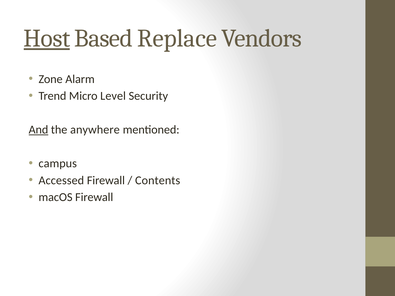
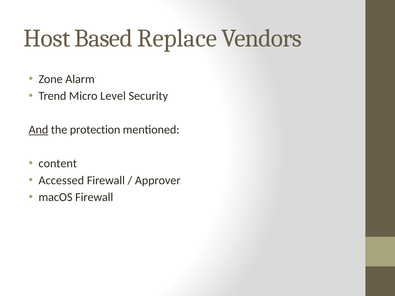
Host underline: present -> none (47, 38)
anywhere: anywhere -> protection (95, 130)
campus: campus -> content (58, 164)
Contents: Contents -> Approver (158, 181)
